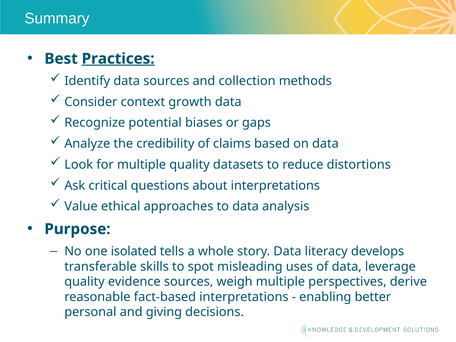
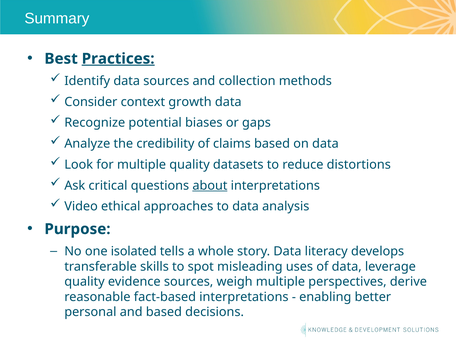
about underline: none -> present (210, 186)
Value: Value -> Video (81, 206)
and giving: giving -> based (164, 312)
